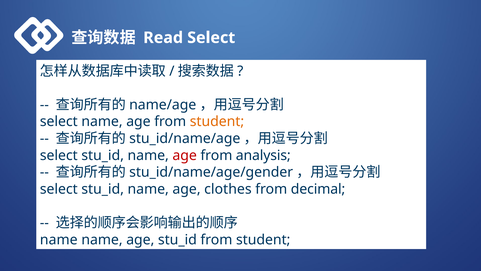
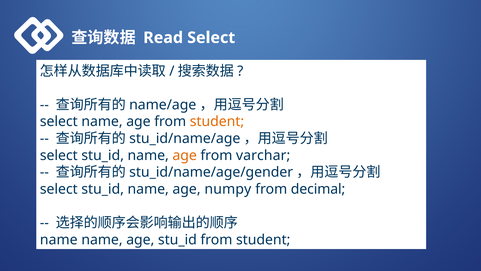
age colour: red -> orange (185, 155)
analysis: analysis -> varchar (263, 155)
clothes: clothes -> numpy (228, 189)
